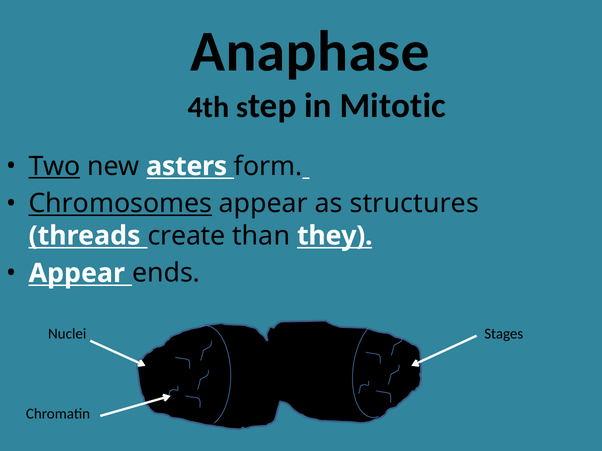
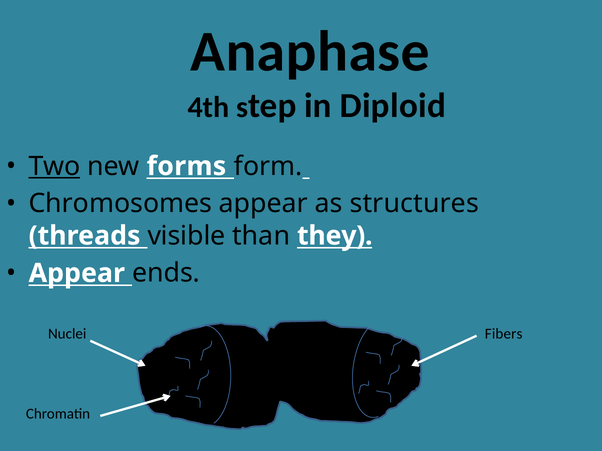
Mitotic: Mitotic -> Diploid (393, 106)
asters: asters -> forms (186, 166)
Chromosomes underline: present -> none (120, 204)
create: create -> visible (186, 236)
Stages: Stages -> Fibers (504, 334)
